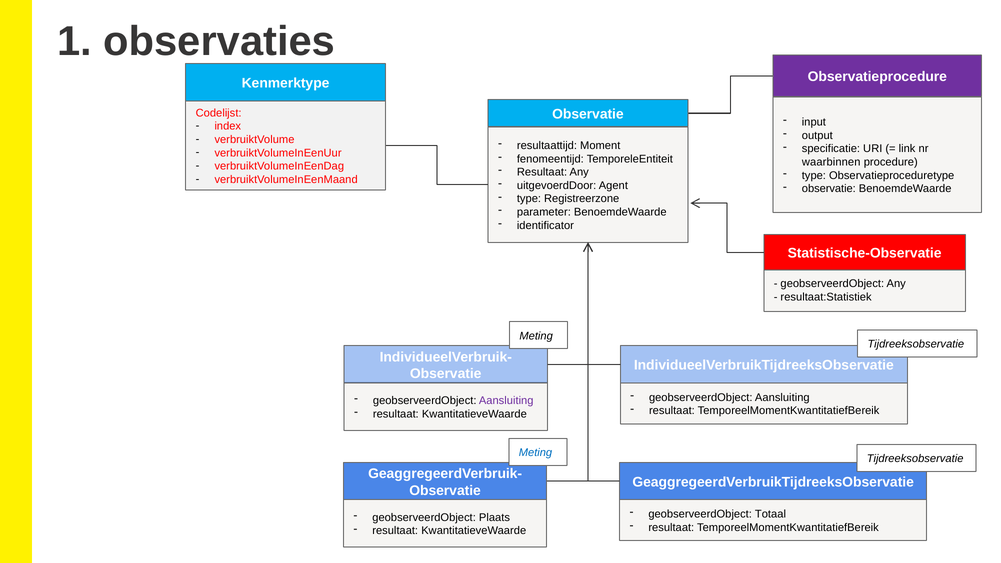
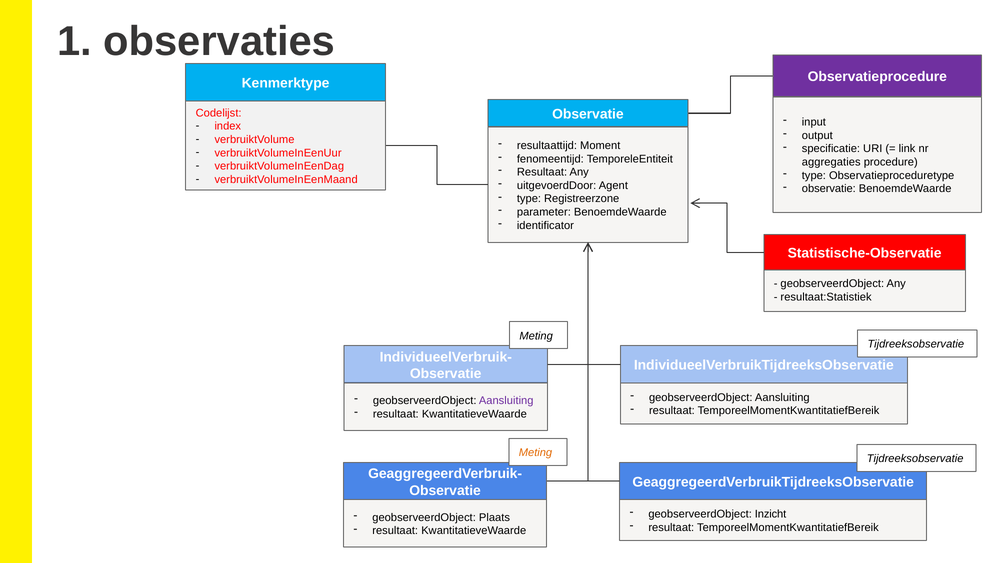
waarbinnen: waarbinnen -> aggregaties (831, 162)
Meting colour: blue -> orange (535, 453)
Totaal: Totaal -> Inzicht (771, 514)
